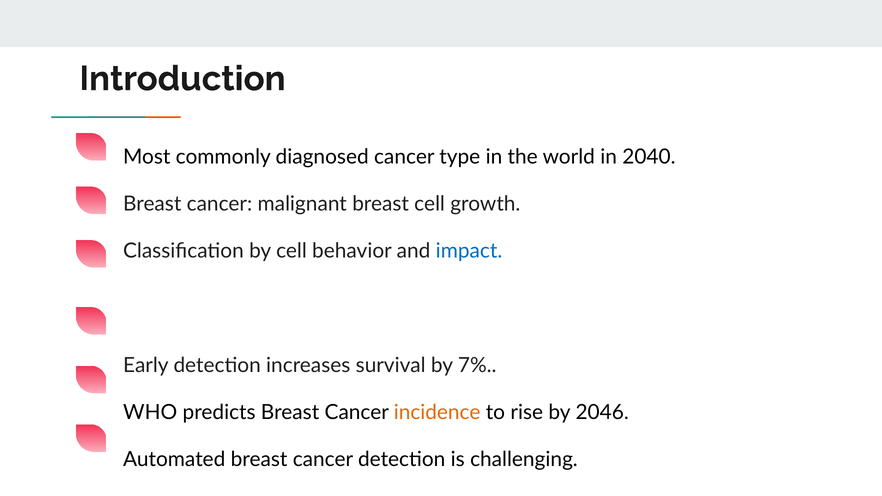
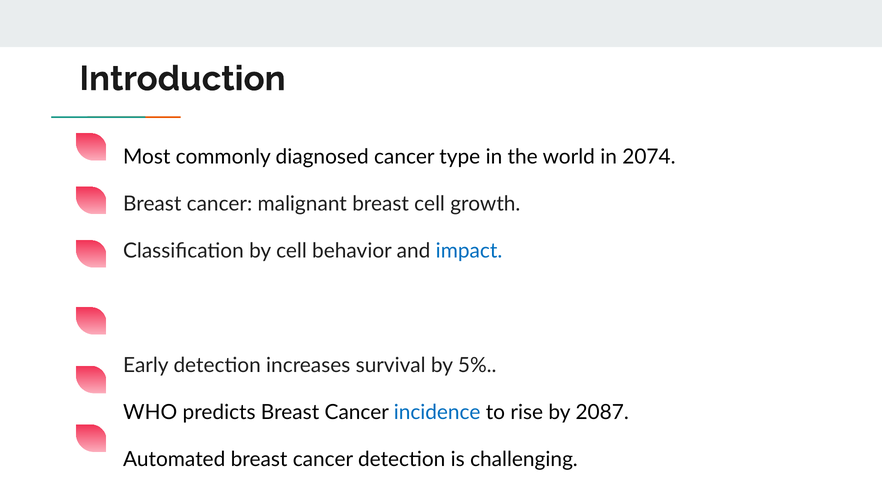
2040: 2040 -> 2074 (649, 157)
7%: 7% -> 5% (477, 365)
incidence colour: orange -> blue (437, 412)
2046: 2046 -> 2087 (602, 412)
